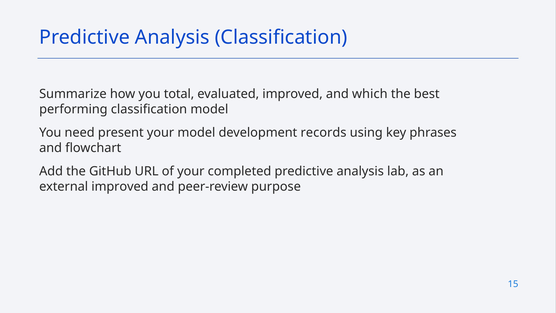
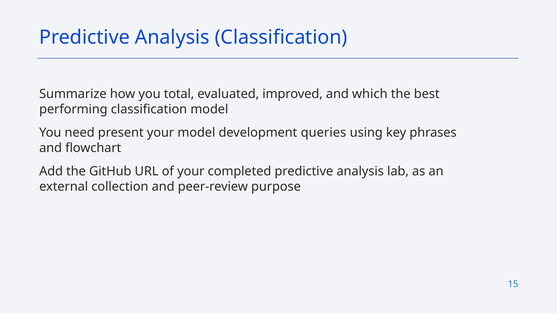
records: records -> queries (324, 132)
external improved: improved -> collection (120, 186)
